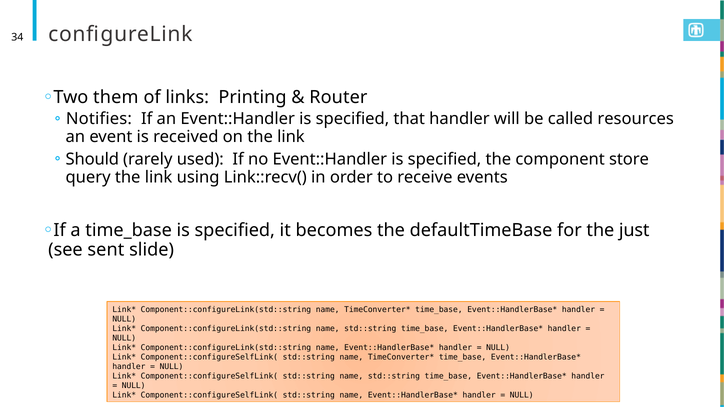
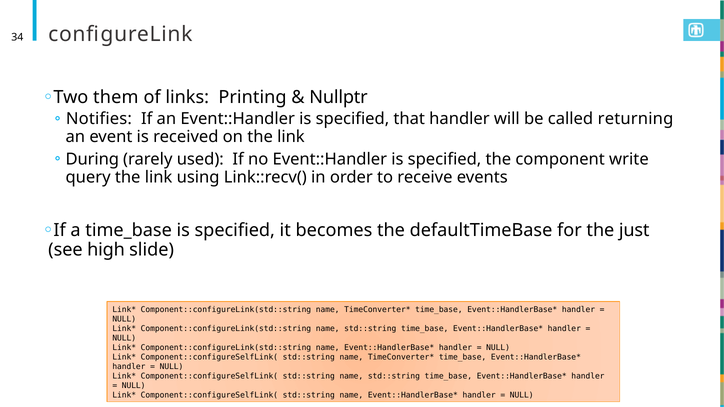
Router: Router -> Nullptr (339, 97)
resources: resources -> returning (636, 119)
Should: Should -> During (92, 159)
store: store -> write (629, 159)
sent: sent -> high (106, 250)
